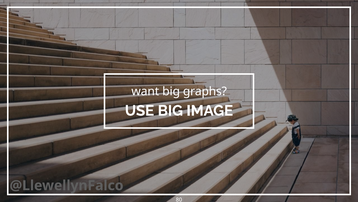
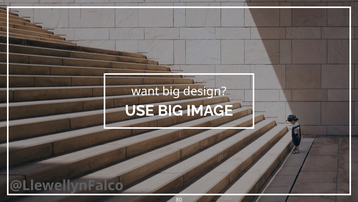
graphs: graphs -> design (205, 91)
